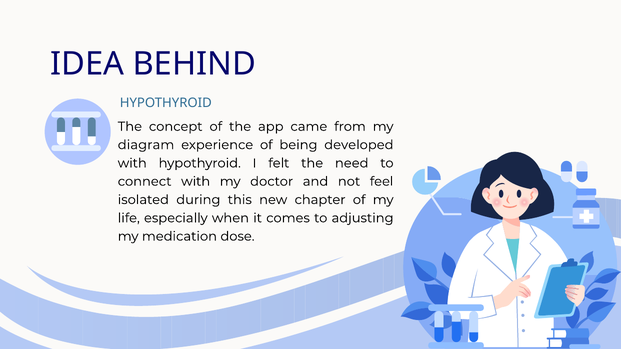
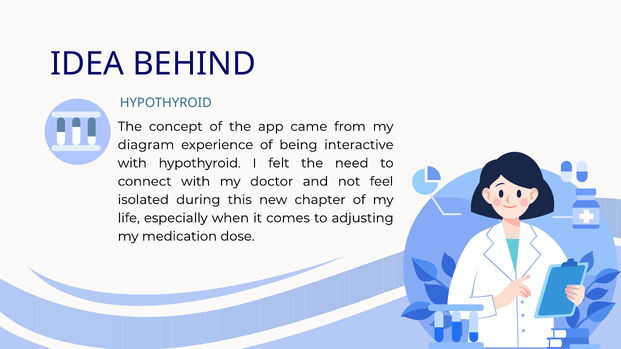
developed: developed -> interactive (359, 145)
